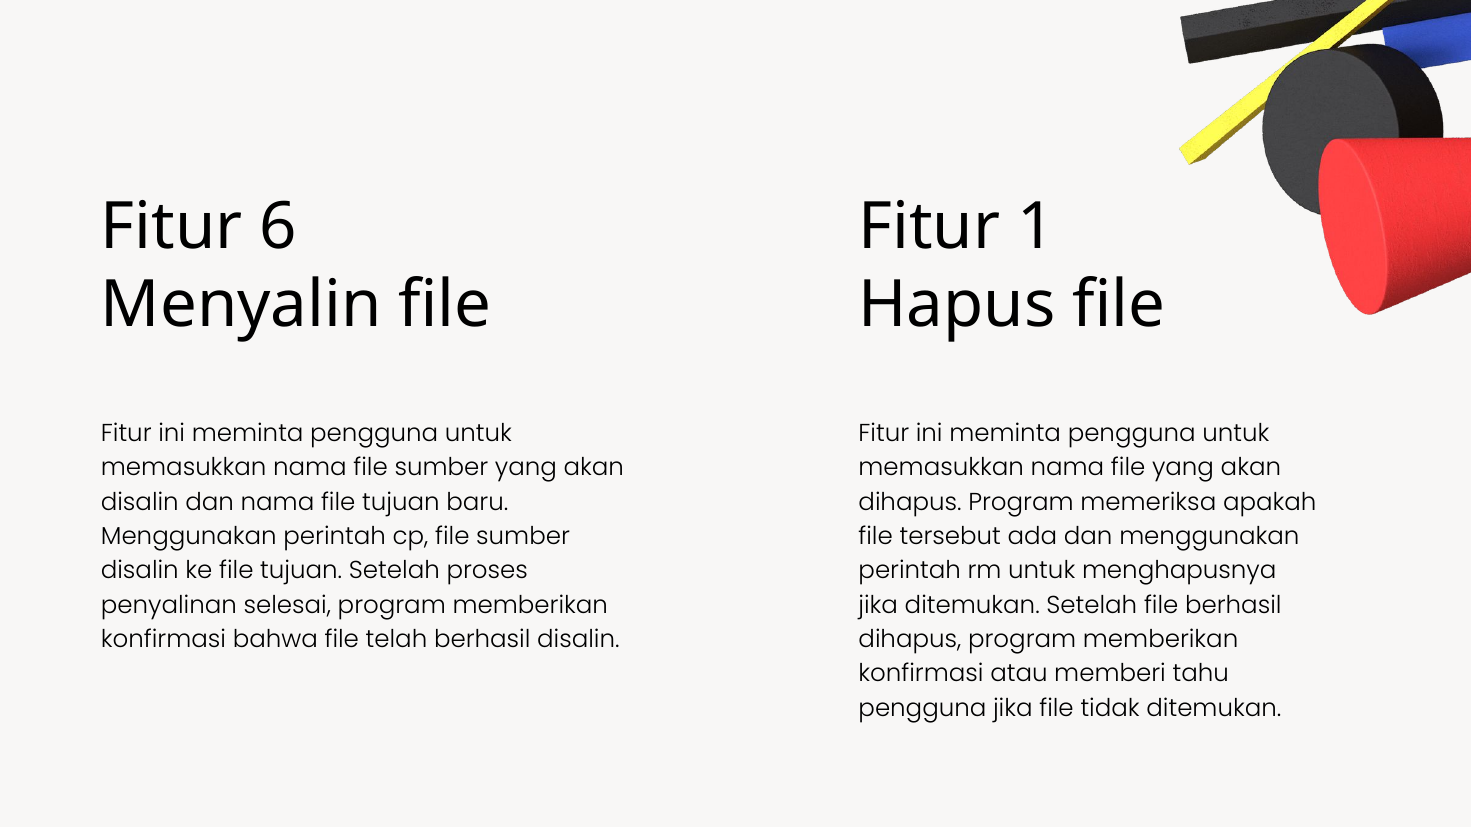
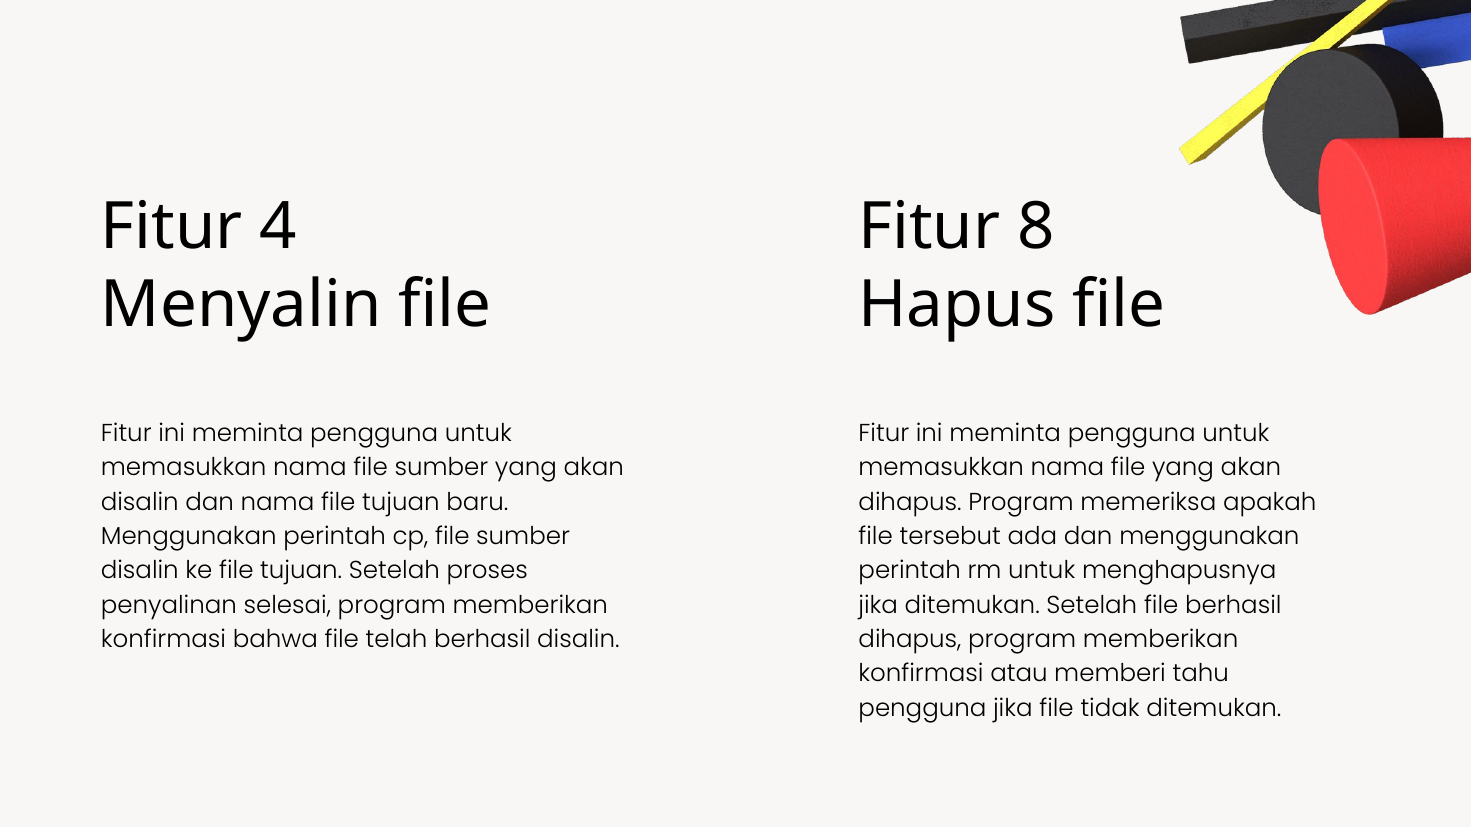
6: 6 -> 4 (278, 227)
1: 1 -> 8 (1036, 227)
